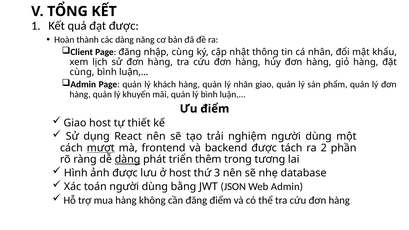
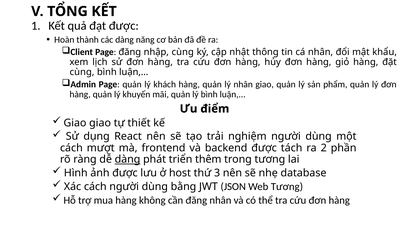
Giao host: host -> giao (100, 123)
mượt underline: present -> none (101, 148)
Xác toán: toán -> cách (95, 187)
Web Admin: Admin -> Tương (287, 187)
đăng điểm: điểm -> nhân (220, 200)
